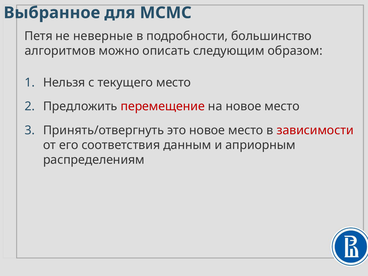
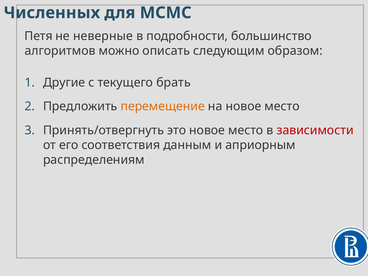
Выбранное: Выбранное -> Численных (52, 13)
Нельзя: Нельзя -> Другие (64, 82)
текущего место: место -> брать (174, 82)
перемещение colour: red -> orange (163, 106)
